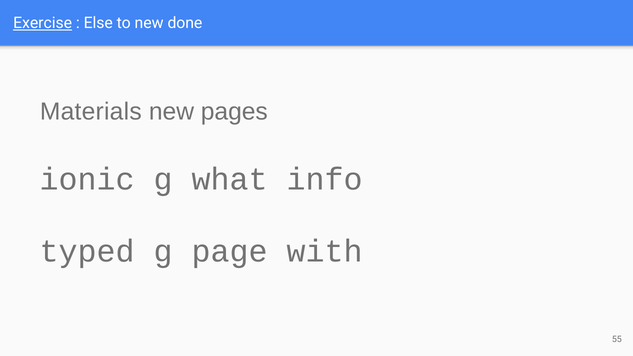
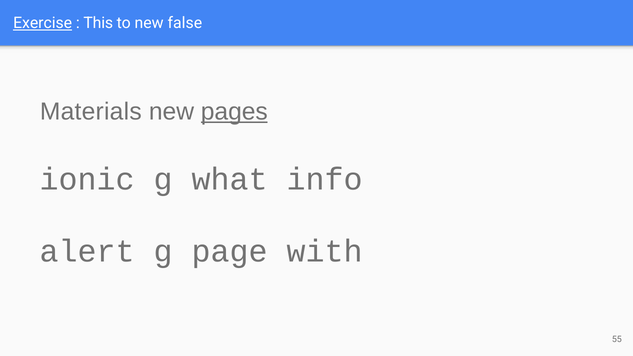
Else: Else -> This (98, 23)
done: done -> false (185, 23)
pages underline: none -> present (234, 111)
typed: typed -> alert (87, 251)
